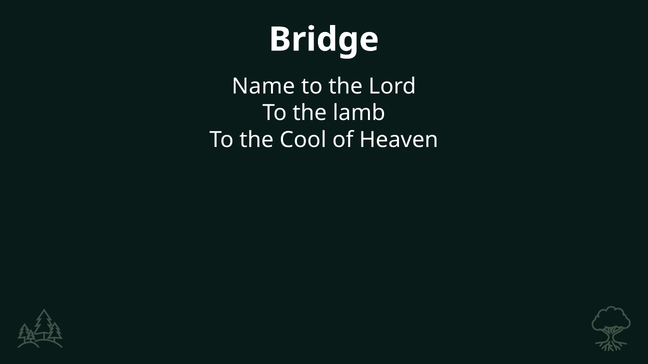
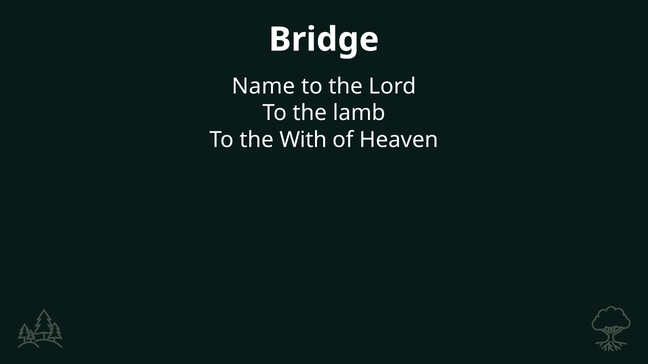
Cool: Cool -> With (303, 140)
